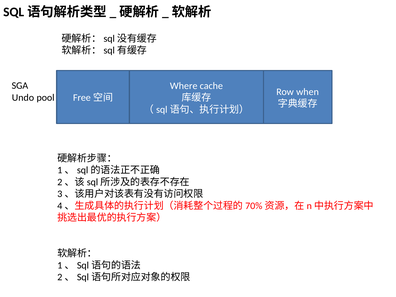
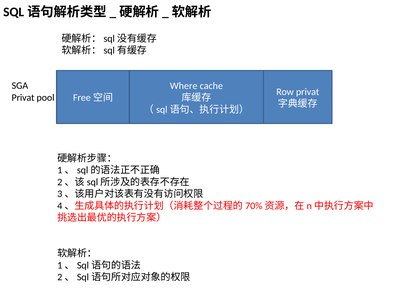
Row when: when -> privat (308, 92)
Undo: Undo -> Privat (23, 97)
